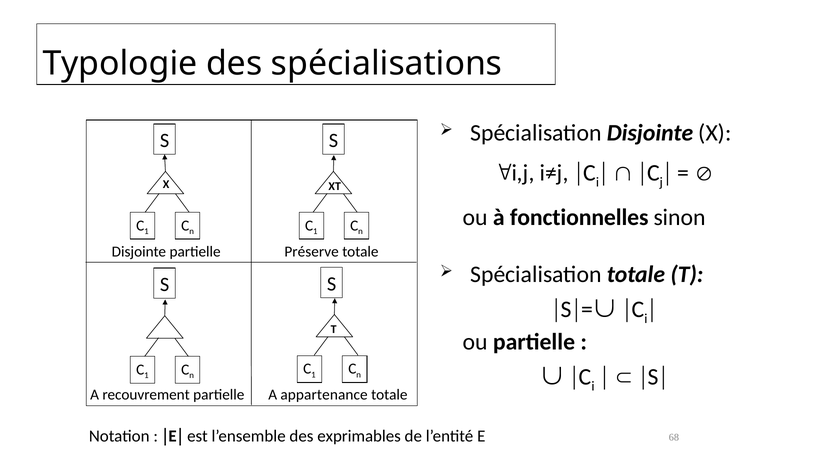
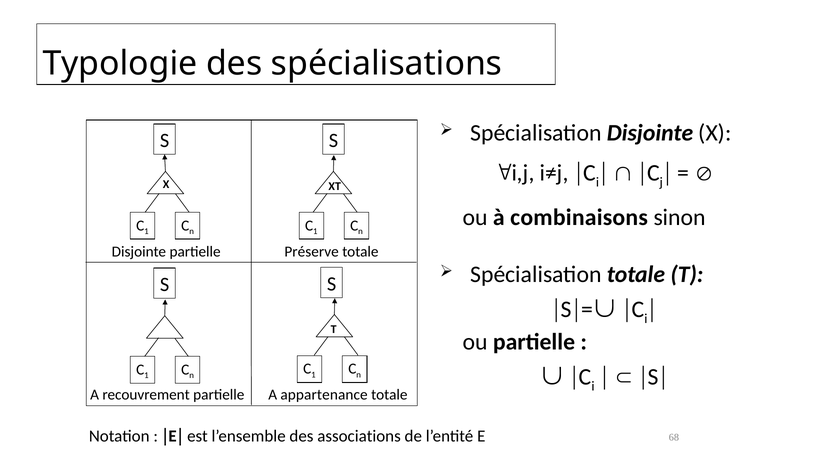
fonctionnelles: fonctionnelles -> combinaisons (579, 217)
exprimables: exprimables -> associations (359, 436)
